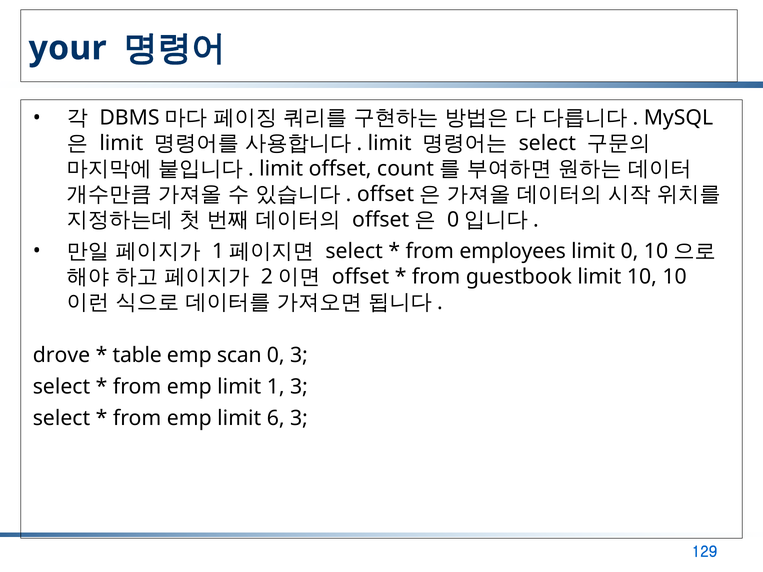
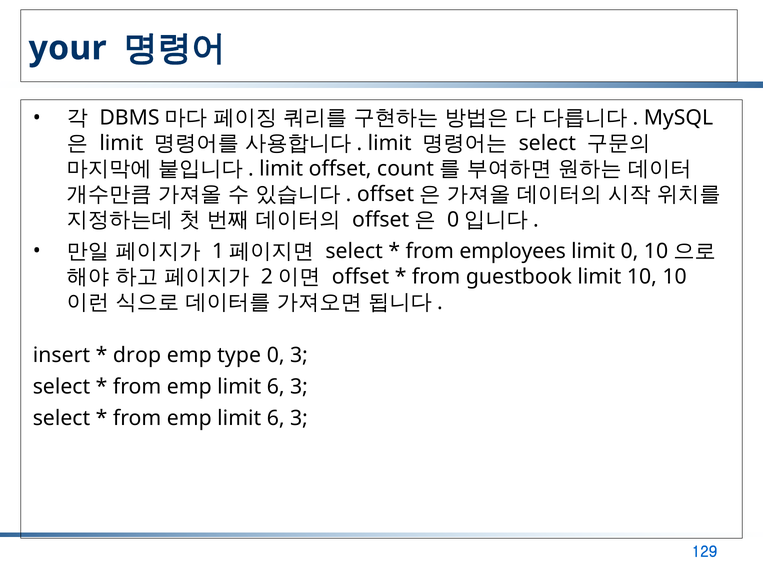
drove: drove -> insert (61, 355)
table: table -> drop (137, 355)
scan: scan -> type (239, 355)
1: 1 -> 6 (276, 387)
